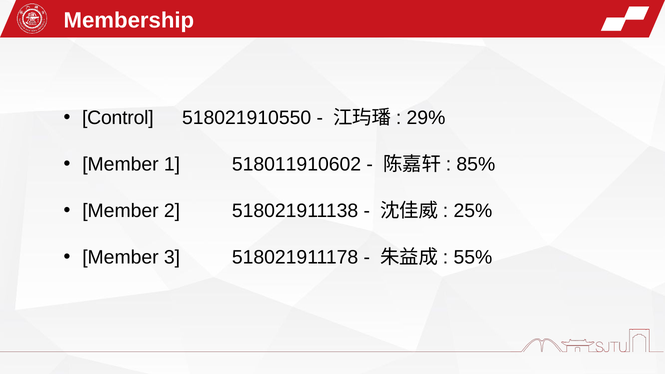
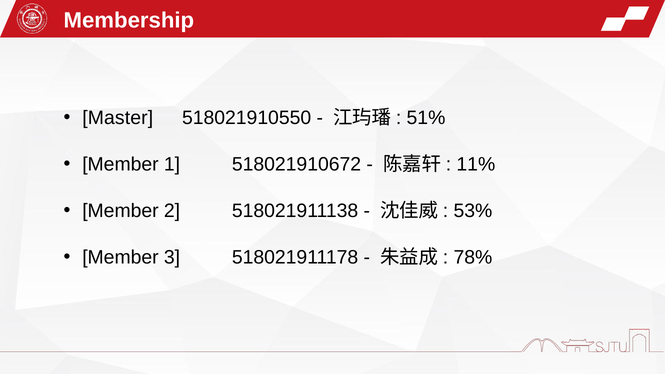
Control: Control -> Master (118, 118)
29%: 29% -> 51% (426, 118)
518011910602: 518011910602 -> 518021910672 (297, 164)
85%: 85% -> 11% (476, 164)
25%: 25% -> 53% (473, 211)
55%: 55% -> 78% (473, 257)
